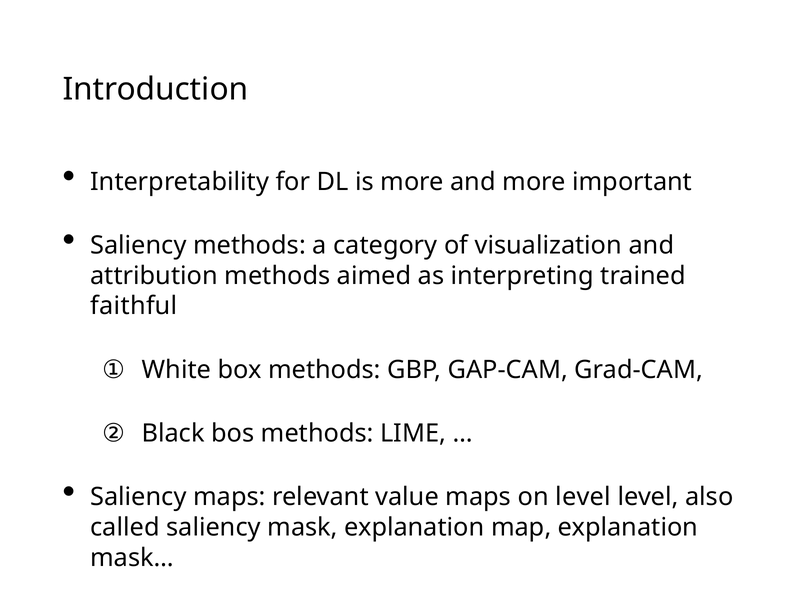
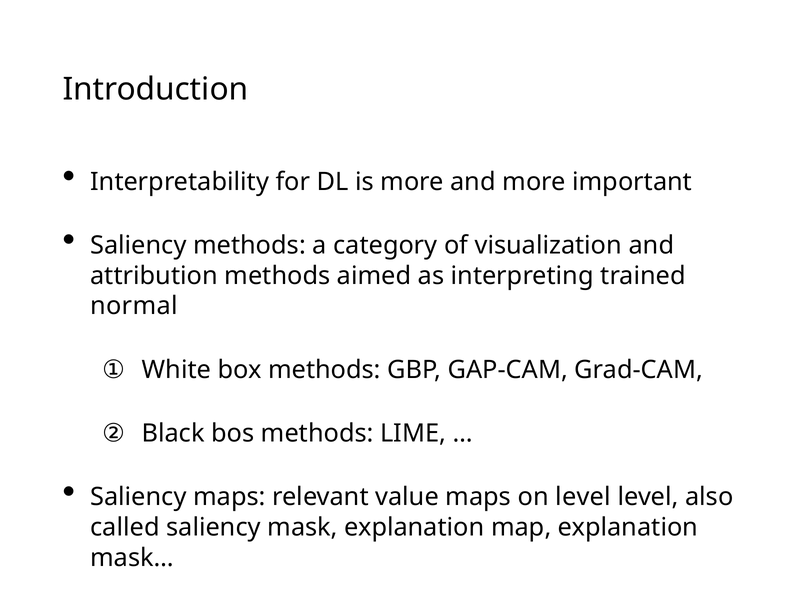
faithful: faithful -> normal (134, 306)
